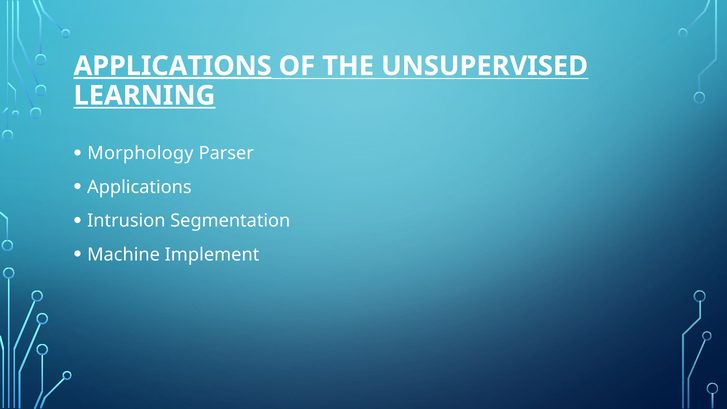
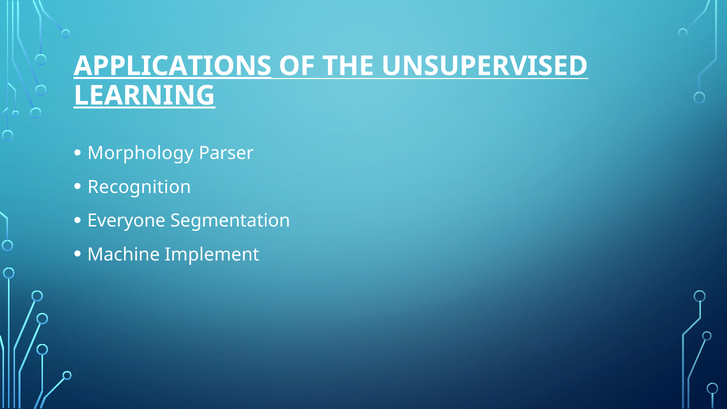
LEARNING underline: none -> present (144, 96)
Applications: Applications -> Recognition (139, 187)
Intrusion: Intrusion -> Everyone (126, 221)
